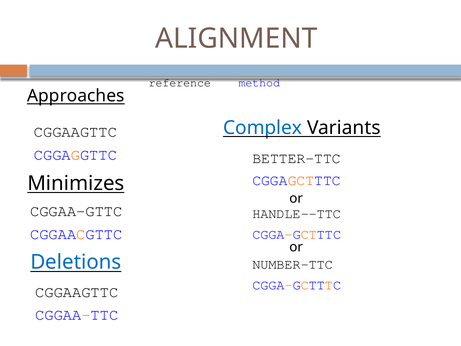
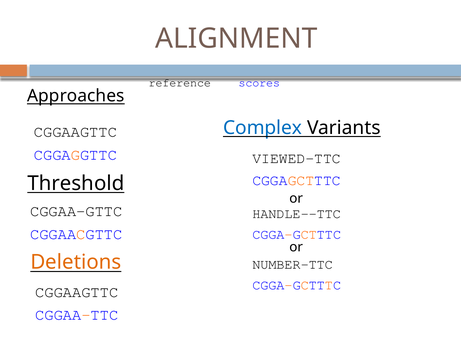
method: method -> scores (259, 83)
BETTER-TTC: BETTER-TTC -> VIEWED-TTC (297, 158)
Minimizes: Minimizes -> Threshold (76, 183)
Deletions colour: blue -> orange (76, 262)
